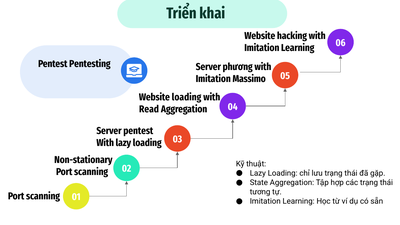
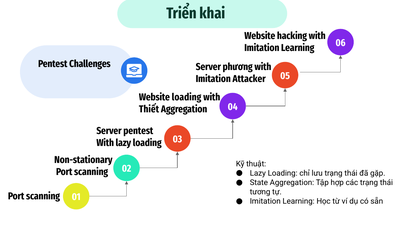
Pentesting: Pentesting -> Challenges (90, 64)
Massimo: Massimo -> Attacker (249, 79)
Read: Read -> Thiết (149, 109)
